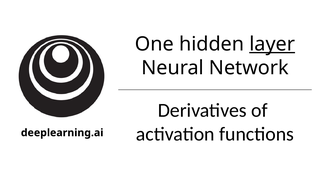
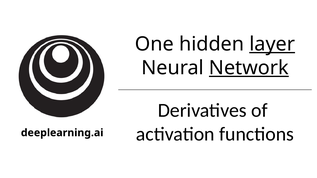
Network underline: none -> present (249, 68)
